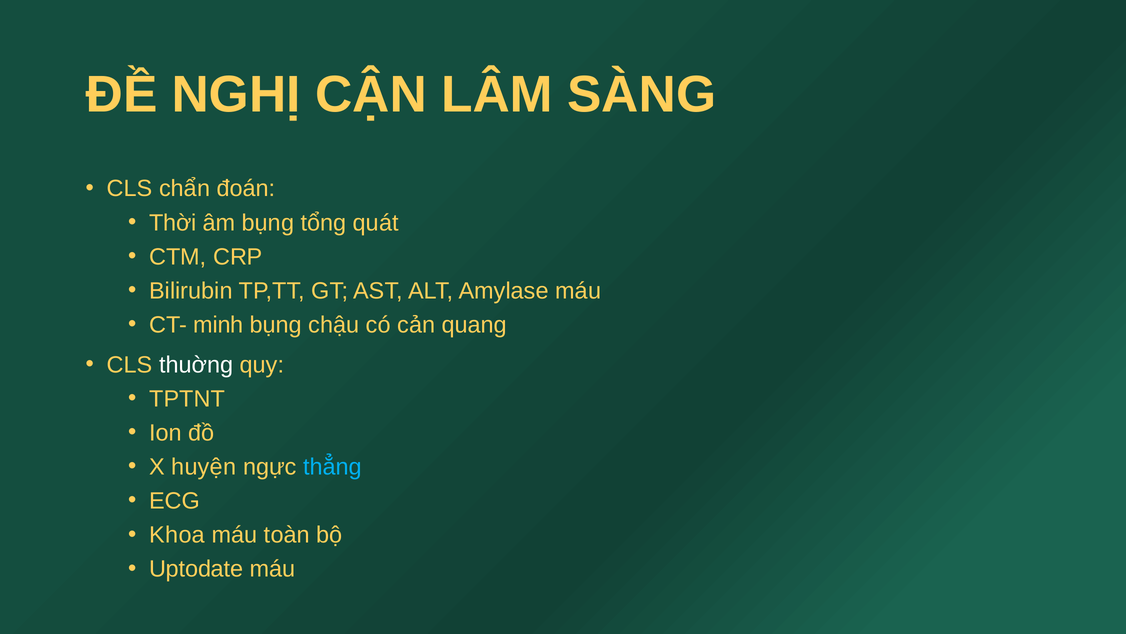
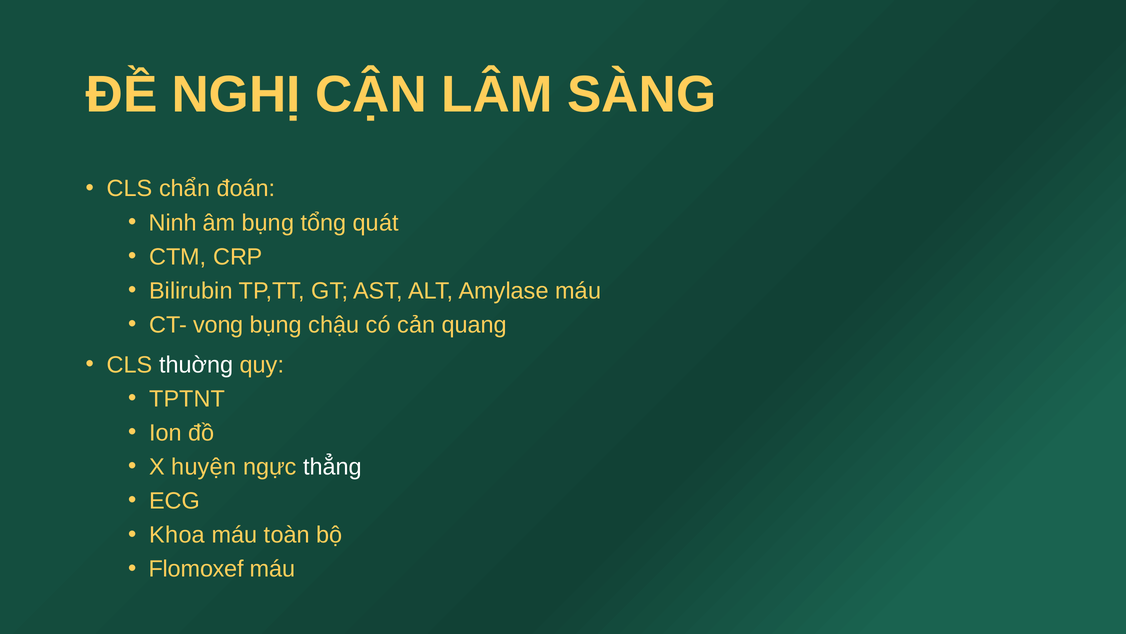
Thời: Thời -> Ninh (173, 223)
minh: minh -> vong (218, 325)
thẳng colour: light blue -> white (333, 467)
Uptodate: Uptodate -> Flomoxef (196, 569)
